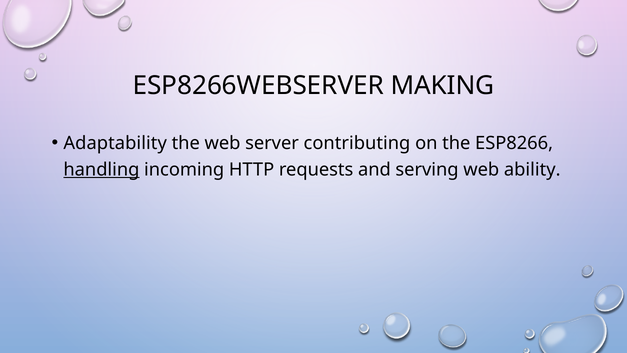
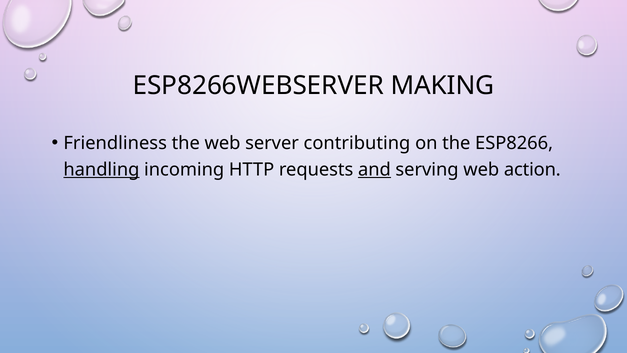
Adaptability: Adaptability -> Friendliness (115, 143)
and underline: none -> present (374, 169)
ability: ability -> action (532, 169)
